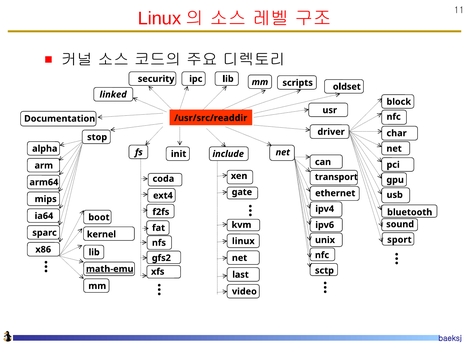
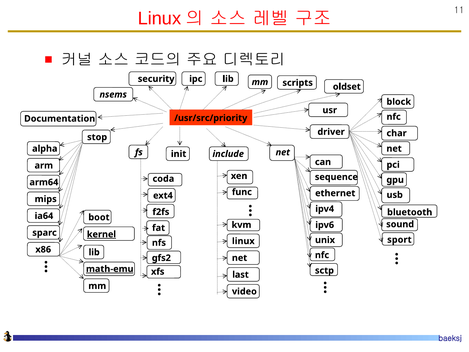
linked: linked -> nsems (113, 94)
/usr/src/readdir: /usr/src/readdir -> /usr/src/priority (211, 118)
transport: transport -> sequence (336, 177)
gate: gate -> func (242, 192)
kernel underline: none -> present (101, 234)
